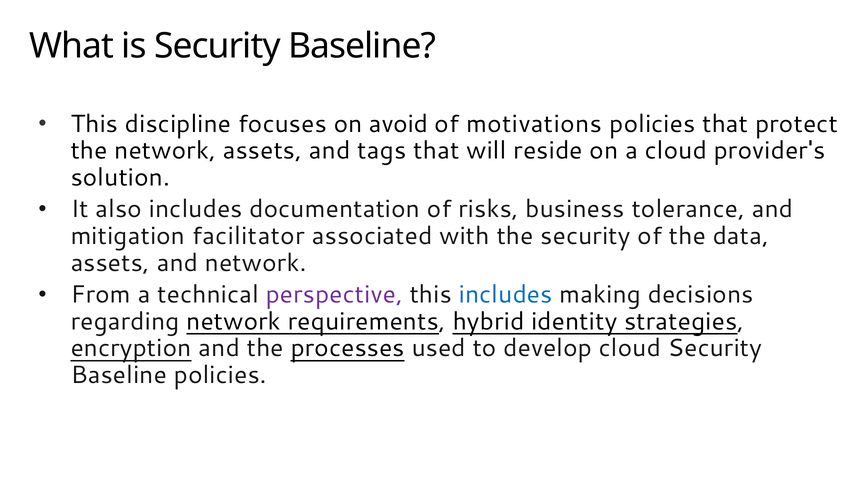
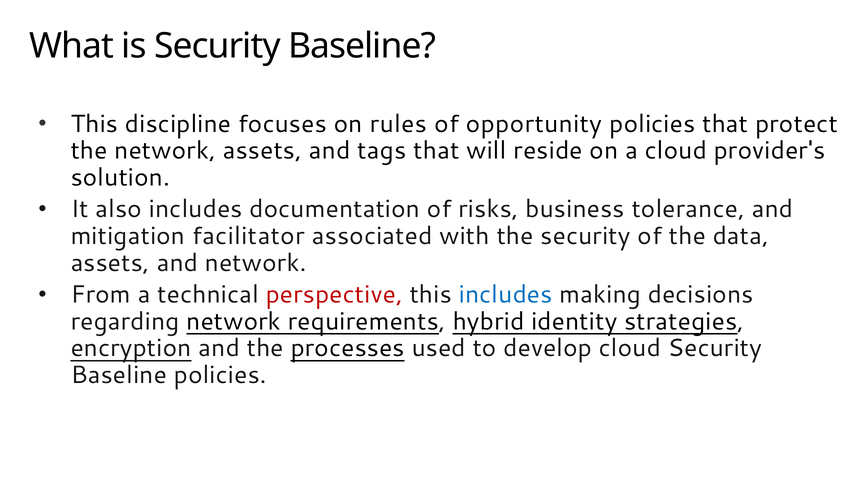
avoid: avoid -> rules (398, 124)
motivations: motivations -> opportunity (534, 124)
perspective colour: purple -> red (334, 295)
